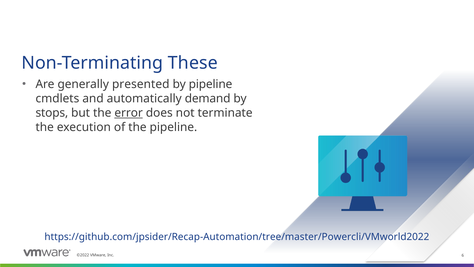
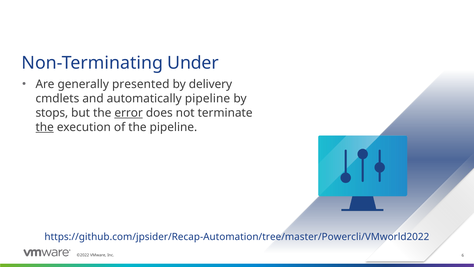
These: These -> Under (193, 63)
by pipeline: pipeline -> delivery (210, 84)
automatically demand: demand -> pipeline (208, 99)
the underline: none -> present (45, 127)
